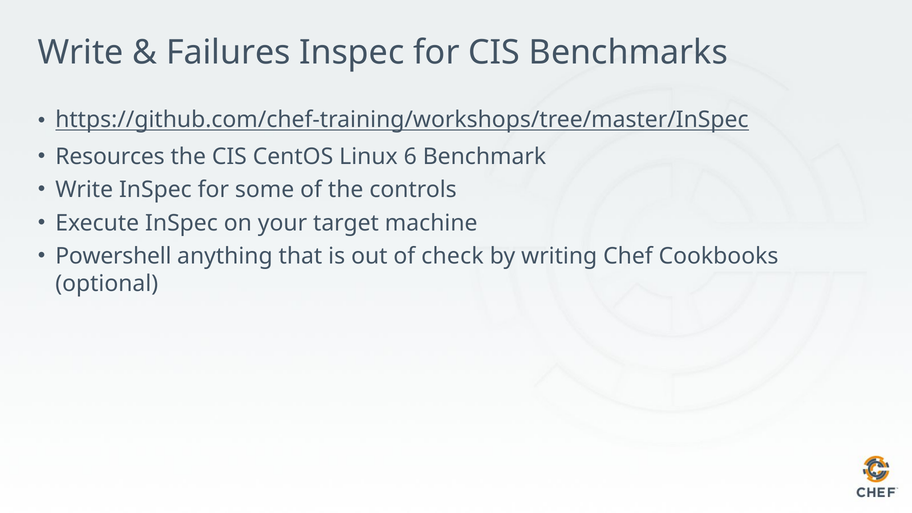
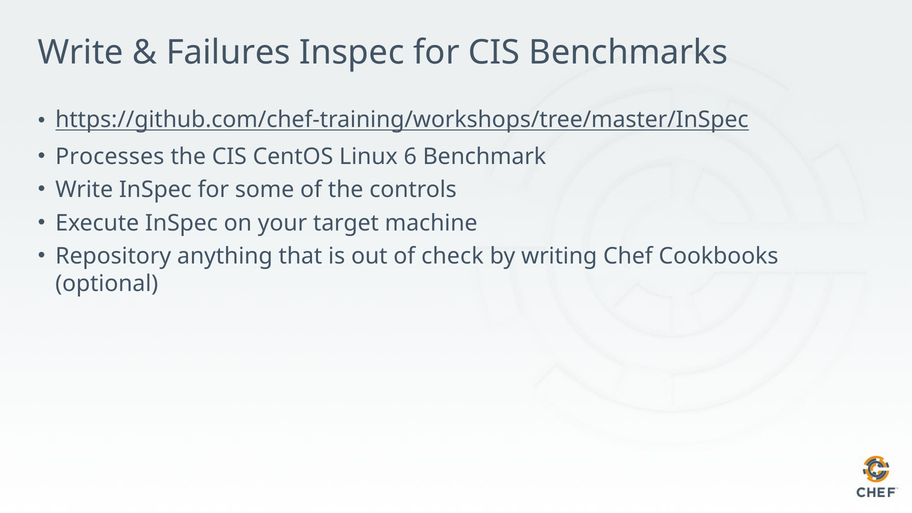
Resources: Resources -> Processes (110, 157)
Powershell: Powershell -> Repository (113, 256)
